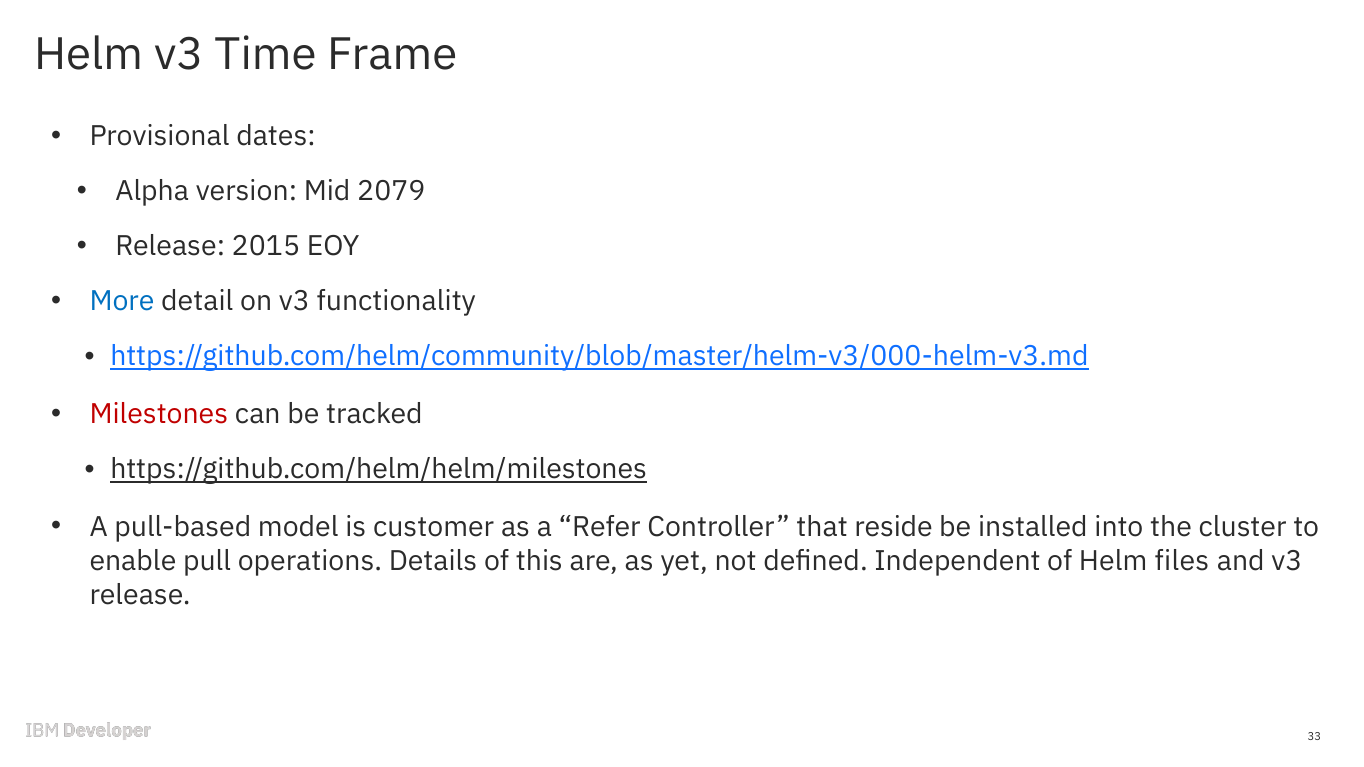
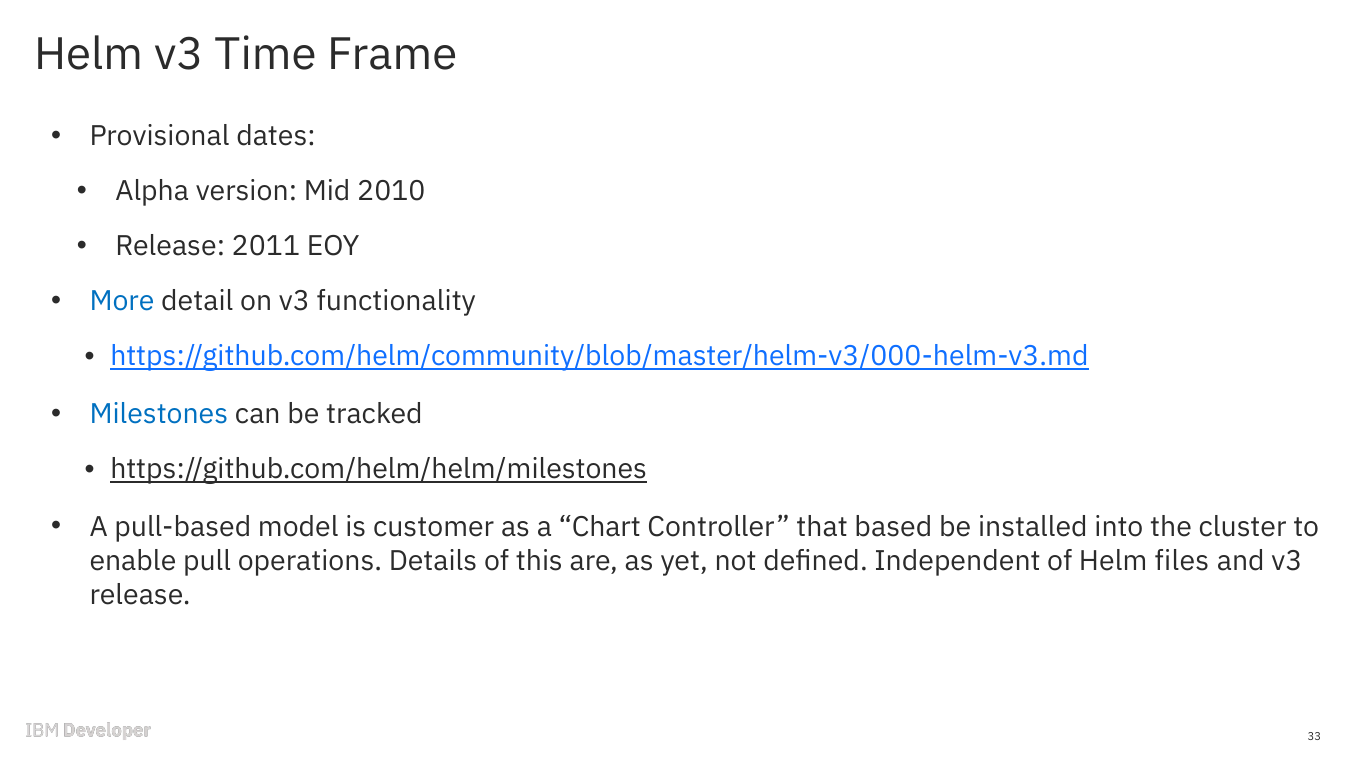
2079: 2079 -> 2010 (391, 191)
2015: 2015 -> 2011 (266, 246)
Milestones colour: red -> blue (159, 414)
Refer: Refer -> Chart (600, 527)
reside: reside -> based (893, 527)
